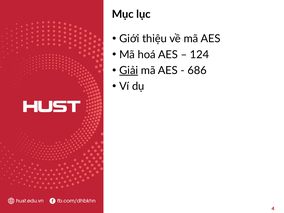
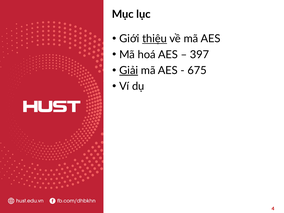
thiệu underline: none -> present (155, 39)
124: 124 -> 397 (199, 55)
686: 686 -> 675 (197, 70)
